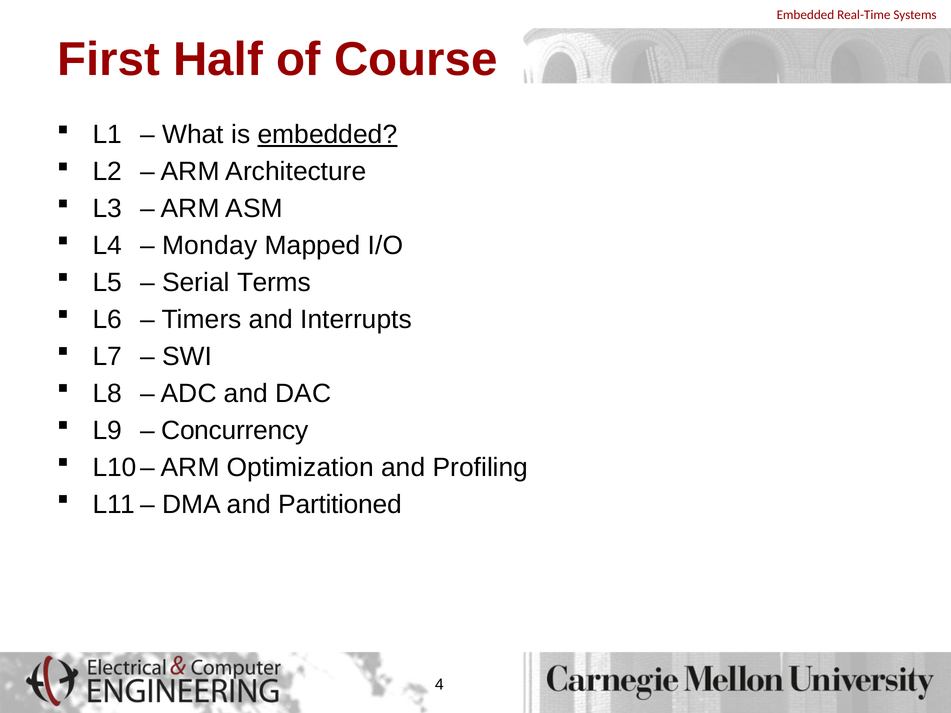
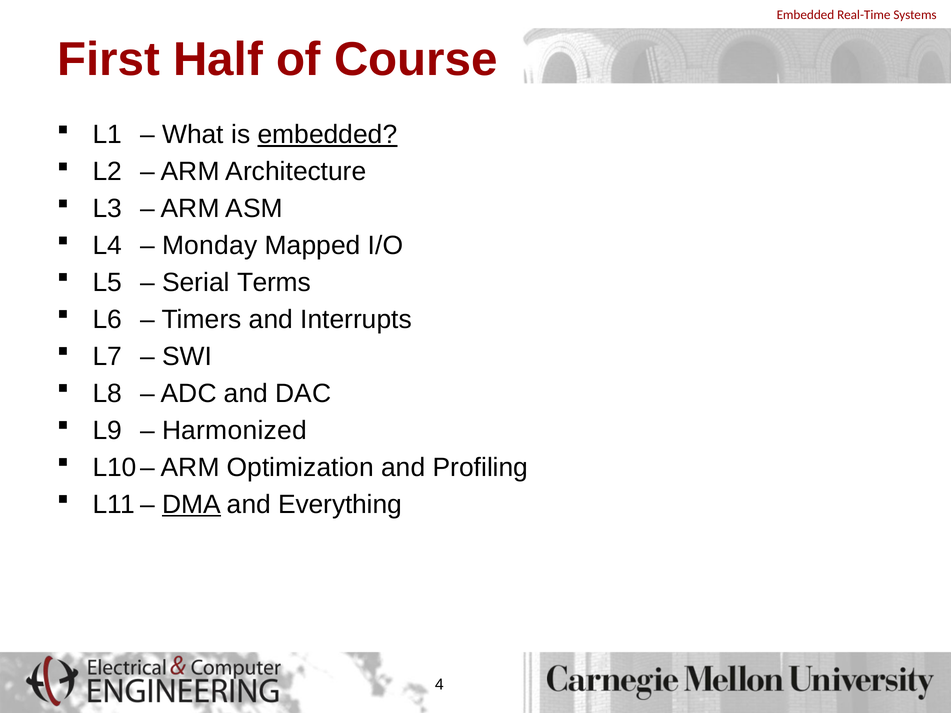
Concurrency: Concurrency -> Harmonized (235, 431)
DMA underline: none -> present (191, 505)
Partitioned: Partitioned -> Everything (340, 505)
